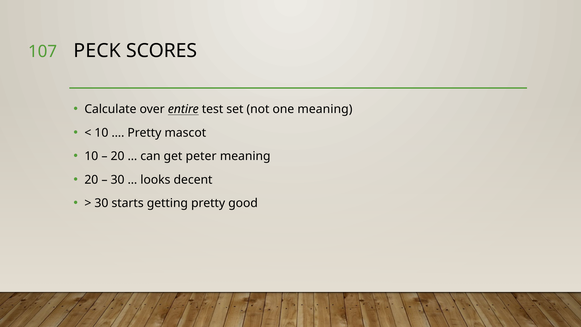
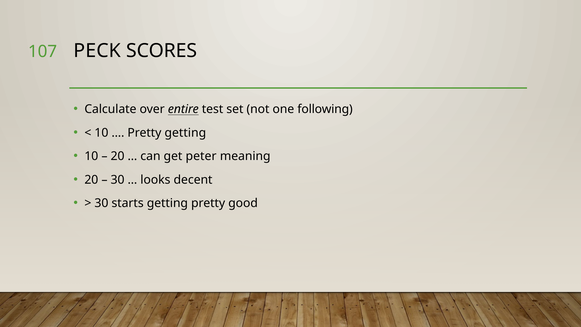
one meaning: meaning -> following (325, 109)
Pretty mascot: mascot -> getting (185, 133)
